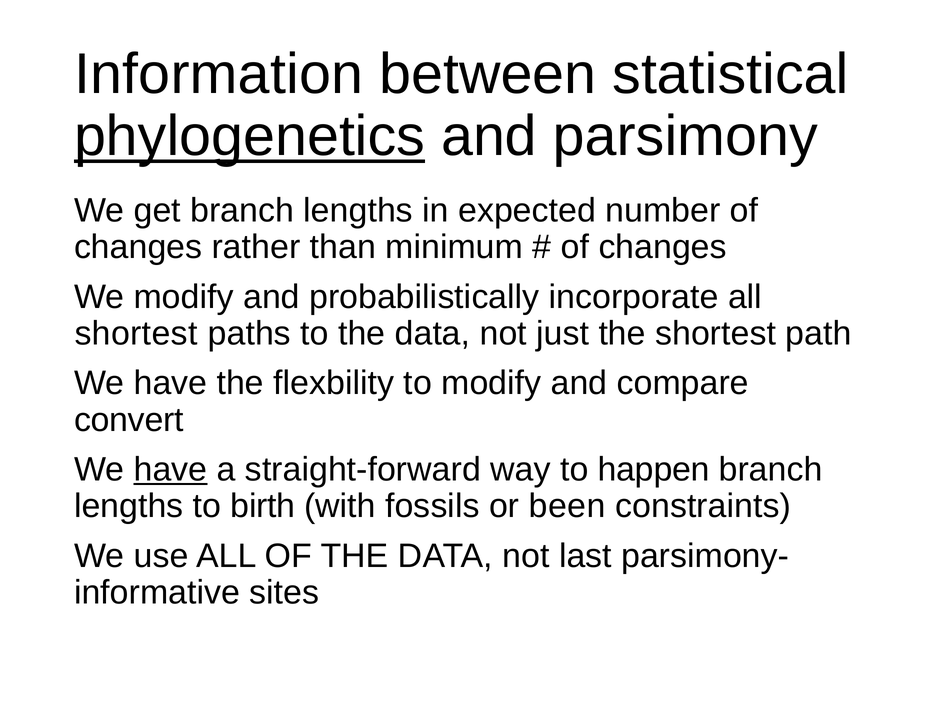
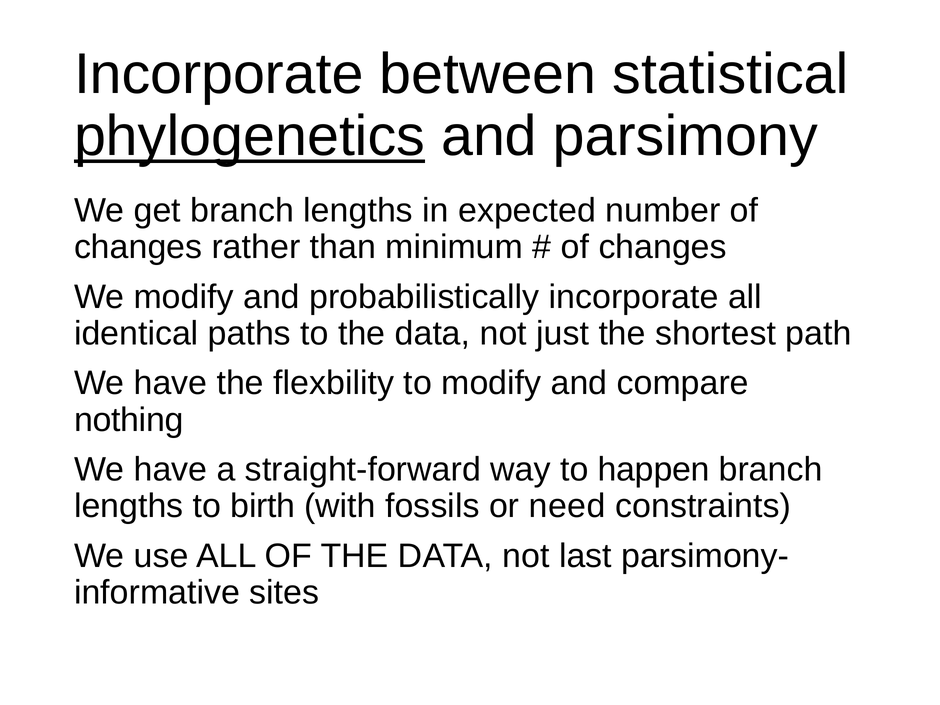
Information: Information -> Incorporate (219, 74)
shortest: shortest -> identical (136, 334)
convert: convert -> nothing (129, 420)
have underline: present -> none (170, 470)
been: been -> need (567, 506)
